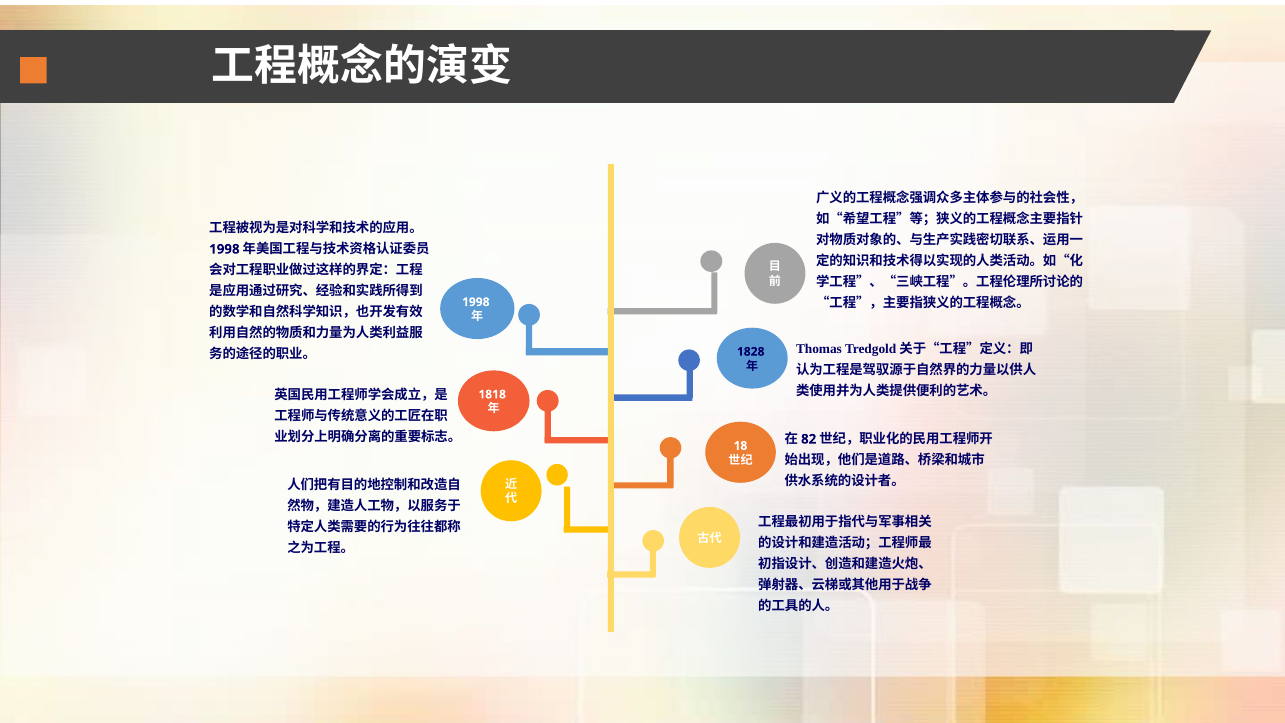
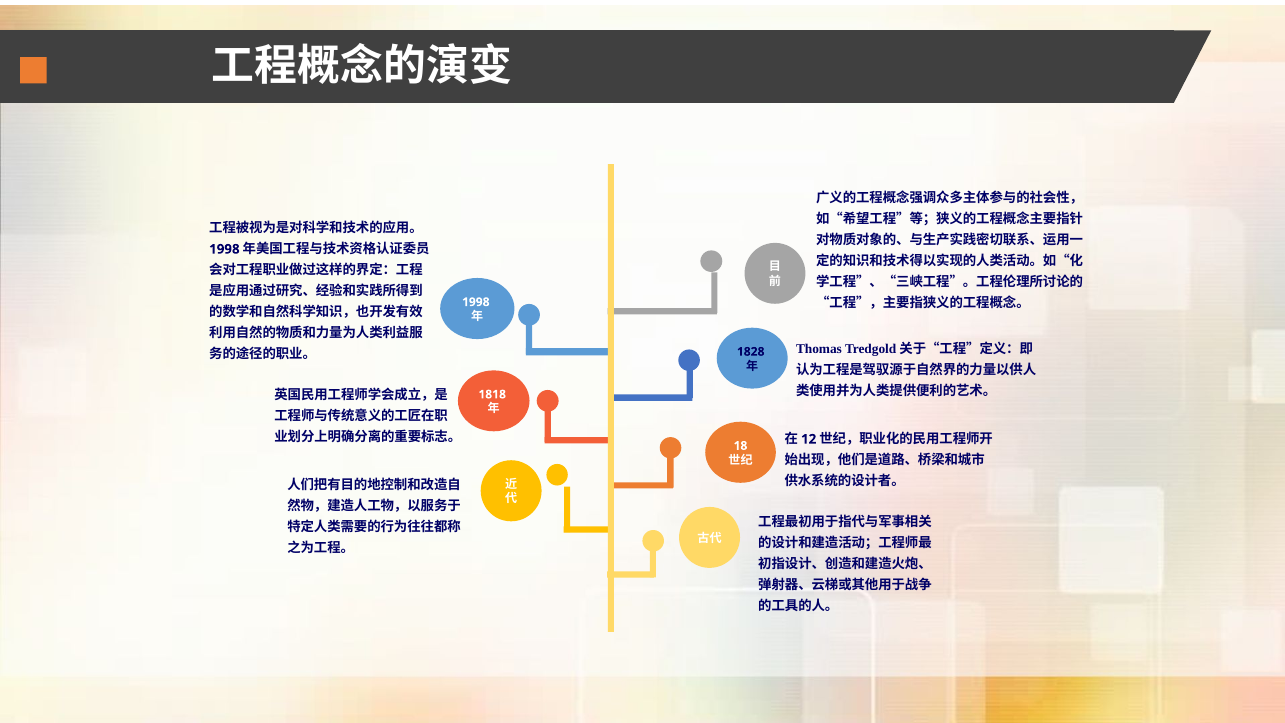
82: 82 -> 12 (809, 439)
